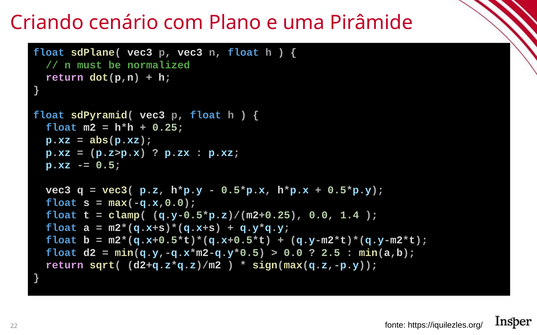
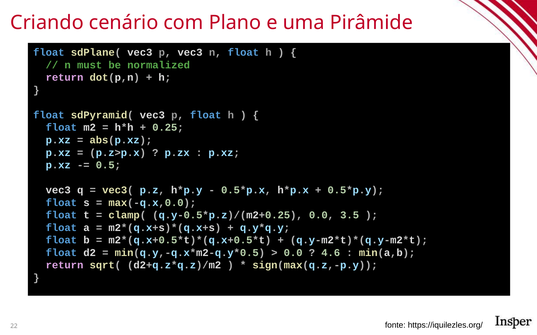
1.4: 1.4 -> 3.5 (350, 216)
2.5: 2.5 -> 4.6 (331, 253)
